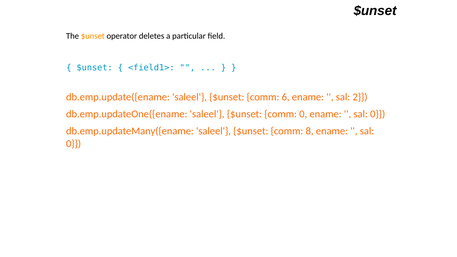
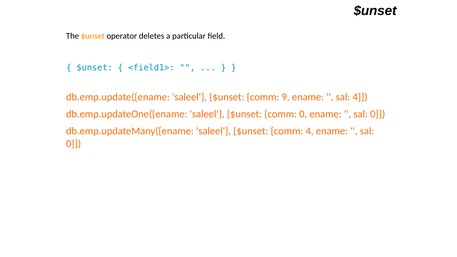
6: 6 -> 9 (286, 97)
sal 2: 2 -> 4 (360, 97)
comm 8: 8 -> 4 (310, 131)
